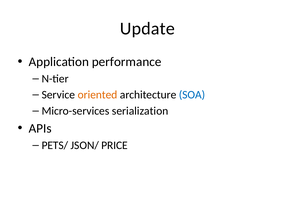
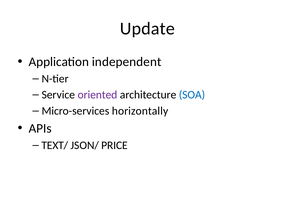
performance: performance -> independent (127, 62)
oriented colour: orange -> purple (98, 95)
serialization: serialization -> horizontally (140, 111)
PETS/: PETS/ -> TEXT/ (55, 145)
